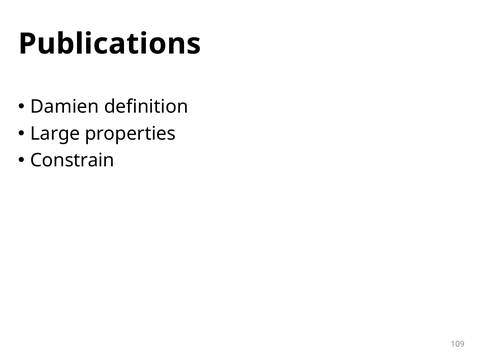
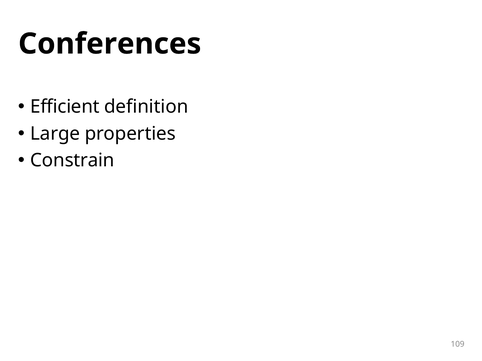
Publications: Publications -> Conferences (110, 44)
Damien: Damien -> Efficient (65, 107)
